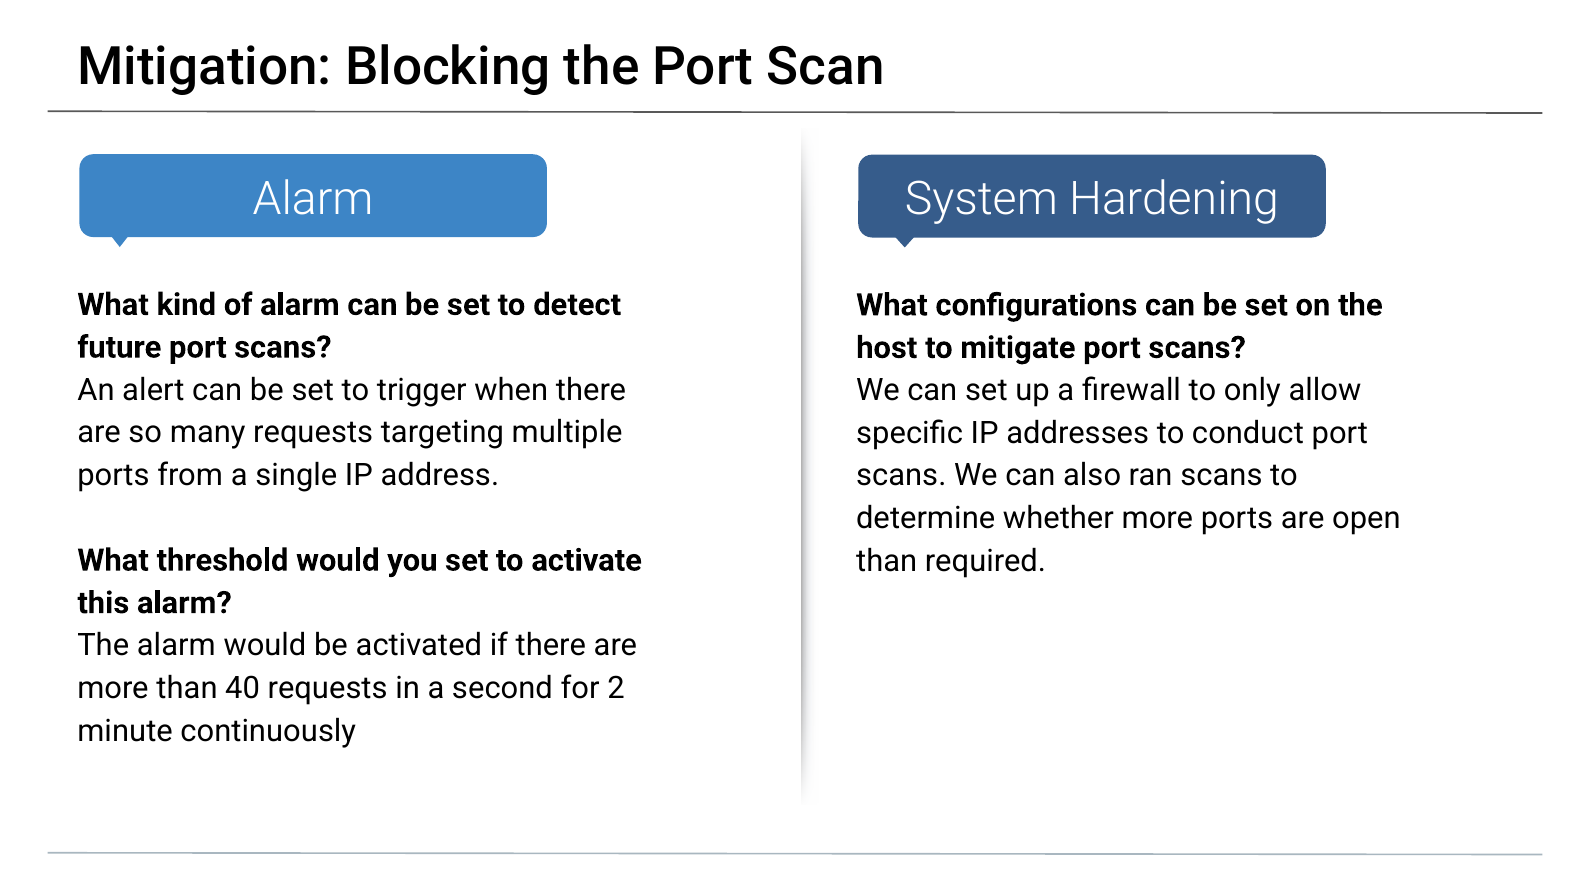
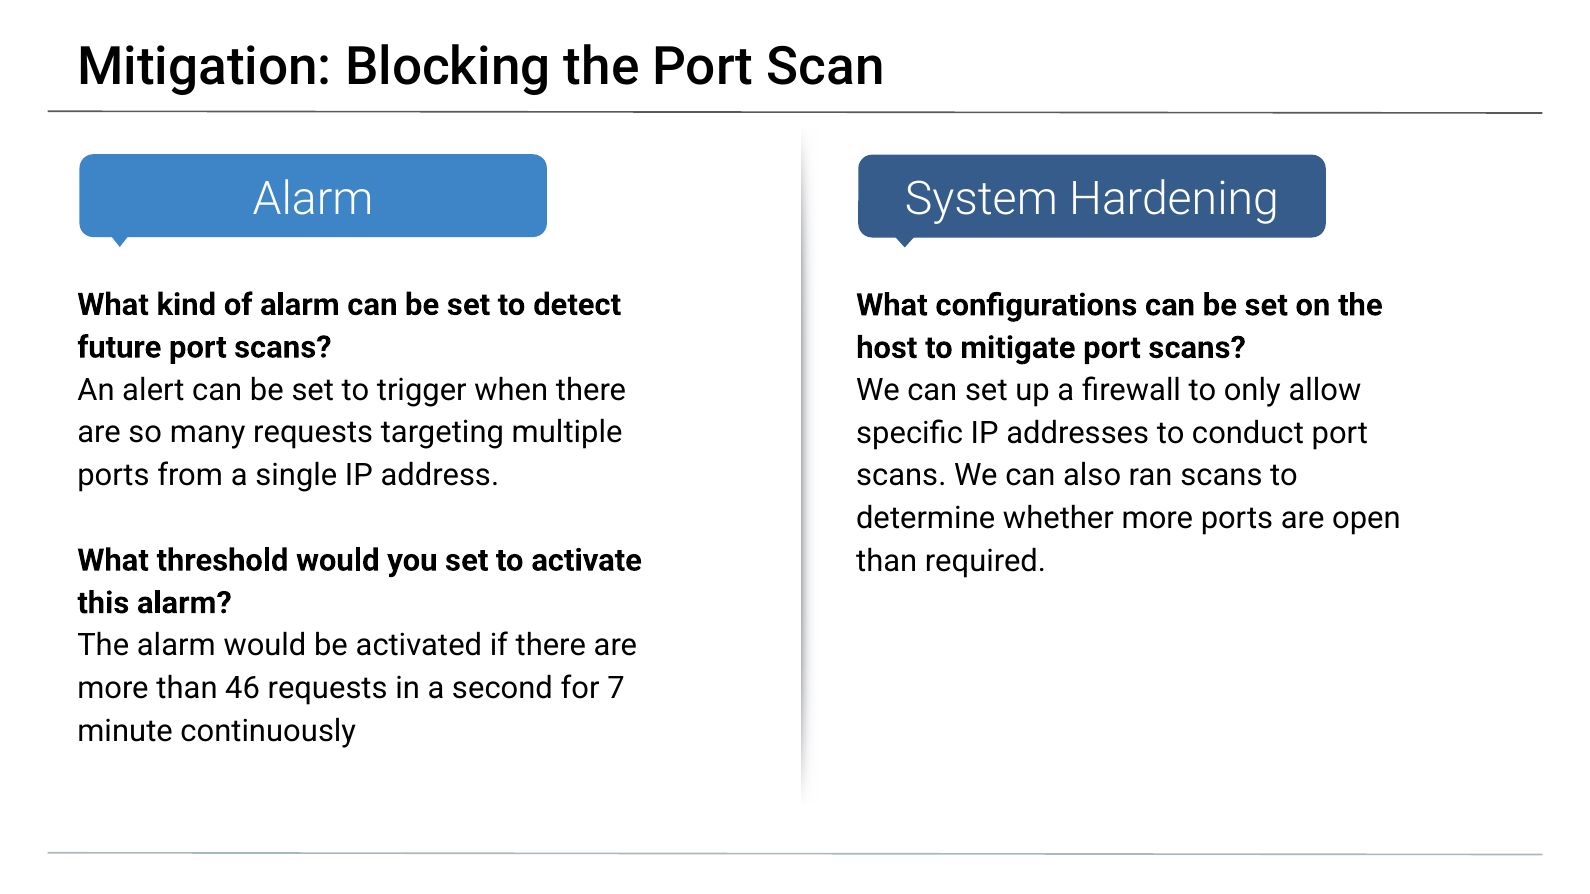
40: 40 -> 46 (243, 689)
2: 2 -> 7 (616, 689)
